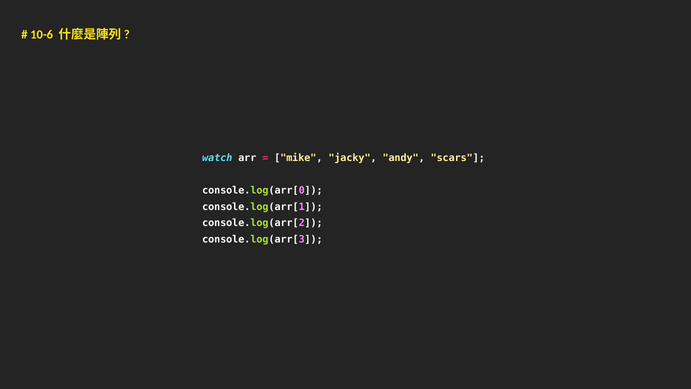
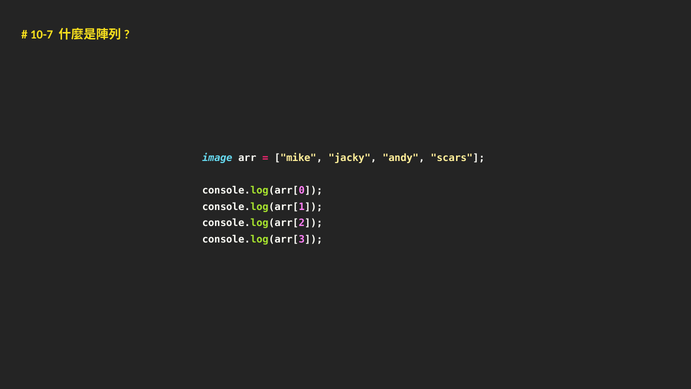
10-6: 10-6 -> 10-7 (42, 35)
watch: watch -> image (217, 158)
